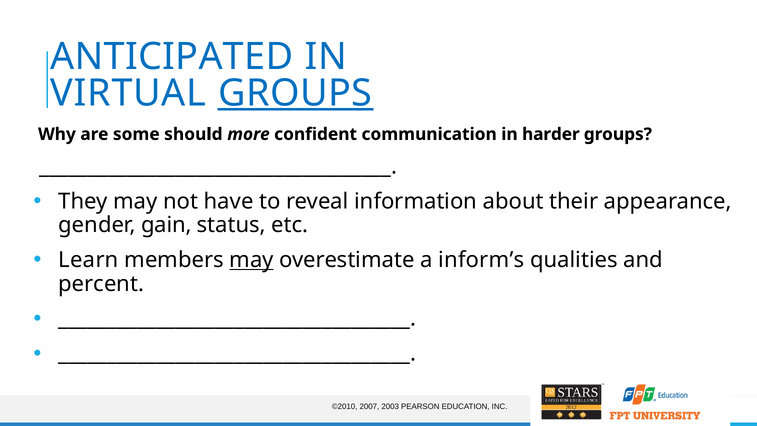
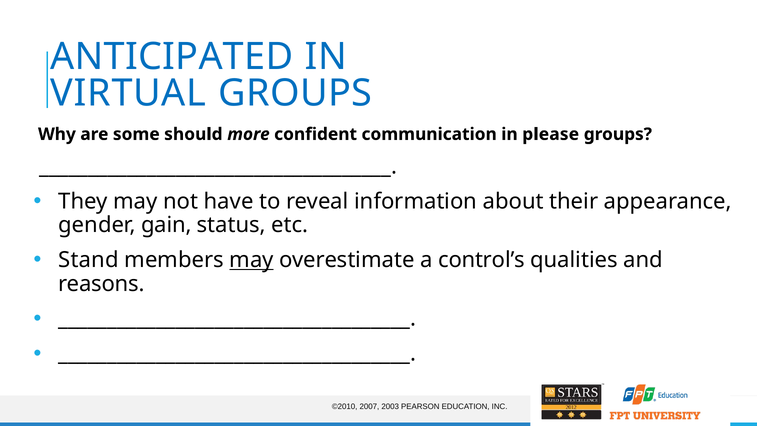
GROUPS underline: present -> none (295, 93)
harder: harder -> please (551, 134)
Learn: Learn -> Stand (89, 260)
inform’s: inform’s -> control’s (482, 260)
percent: percent -> reasons (101, 284)
